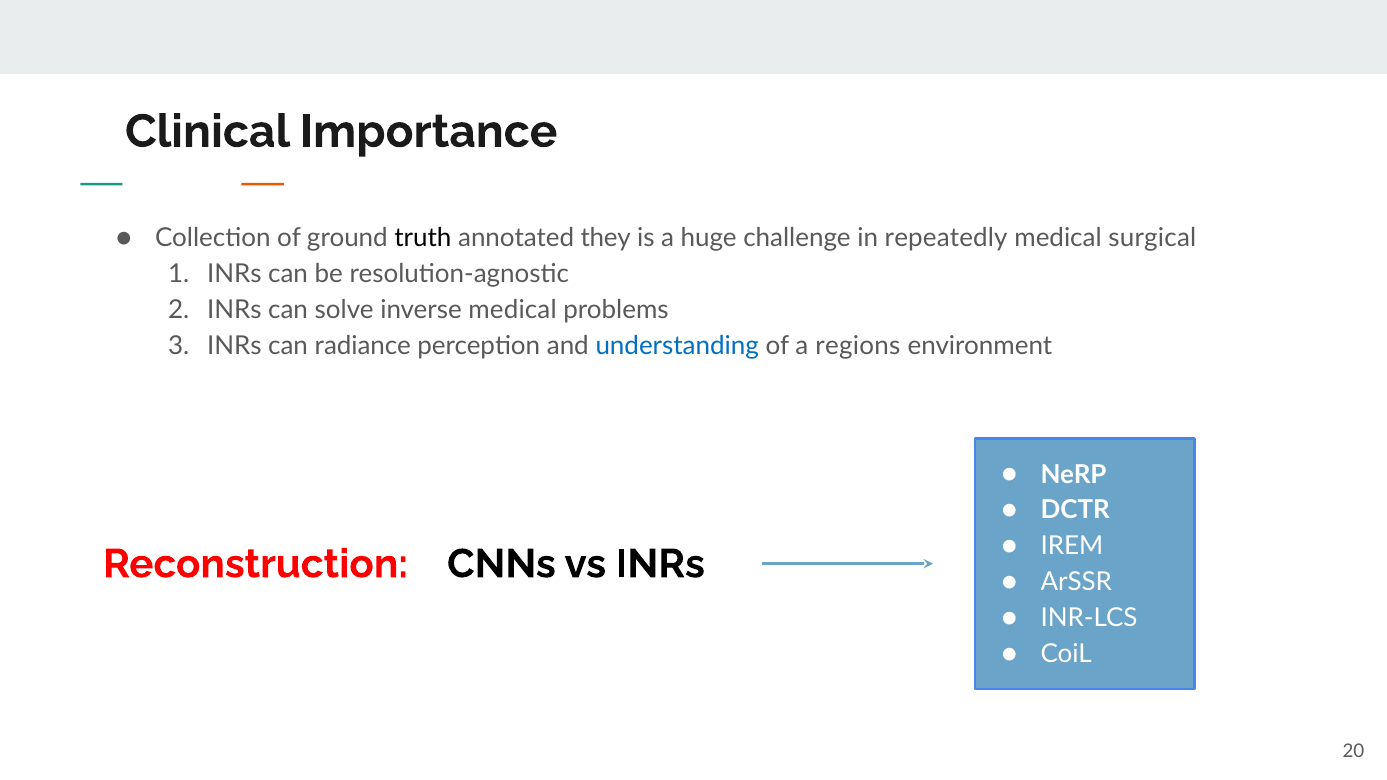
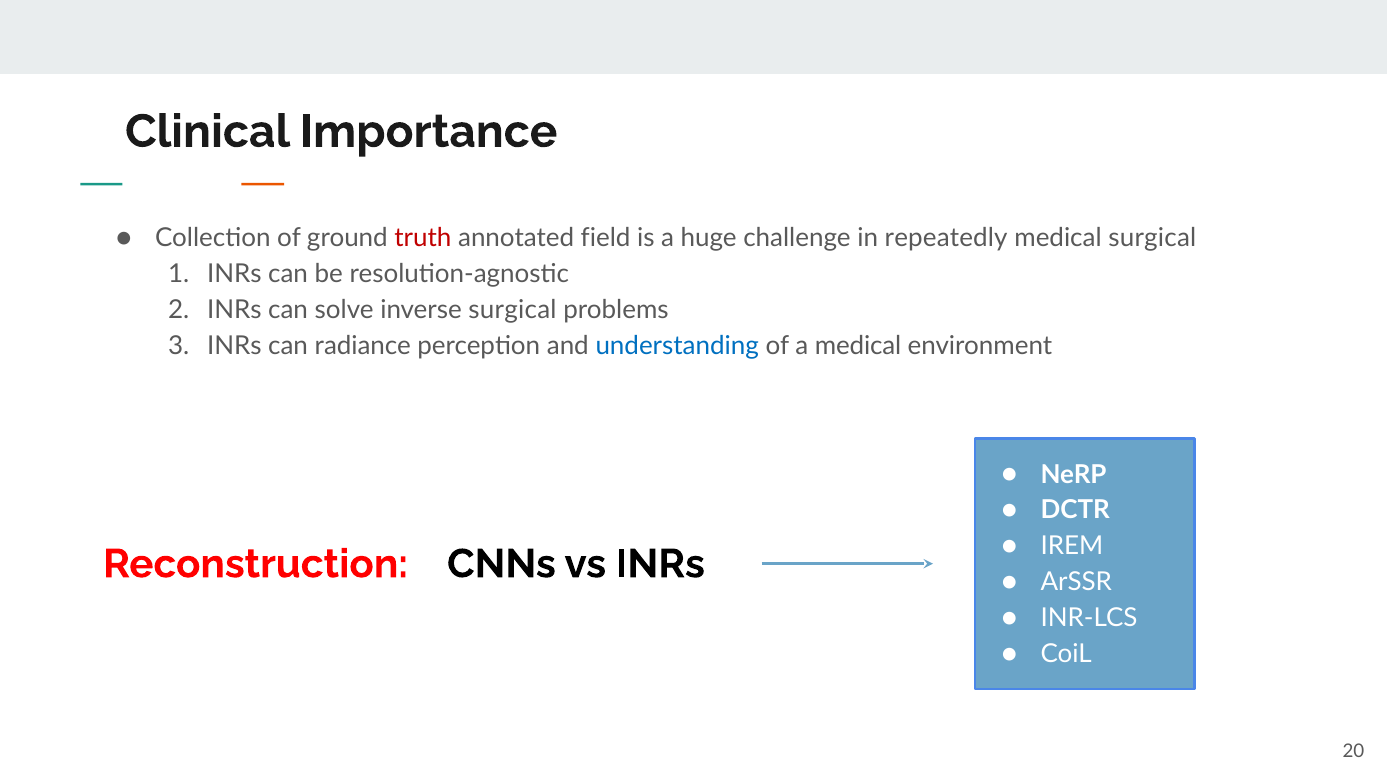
truth colour: black -> red (423, 238)
they: they -> field (606, 238)
inverse medical: medical -> surgical (513, 310)
a regions: regions -> medical (858, 346)
